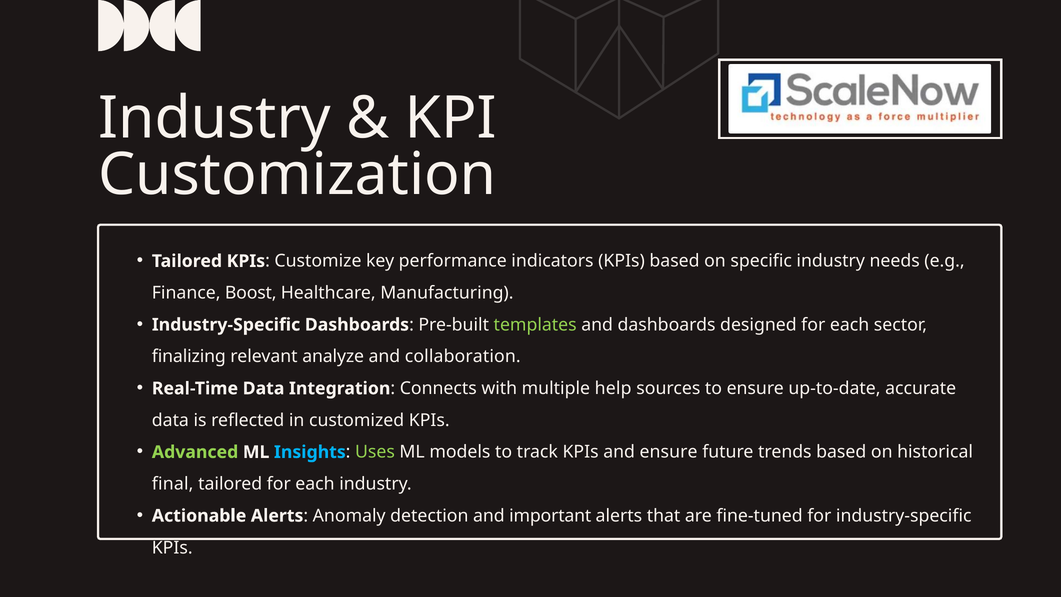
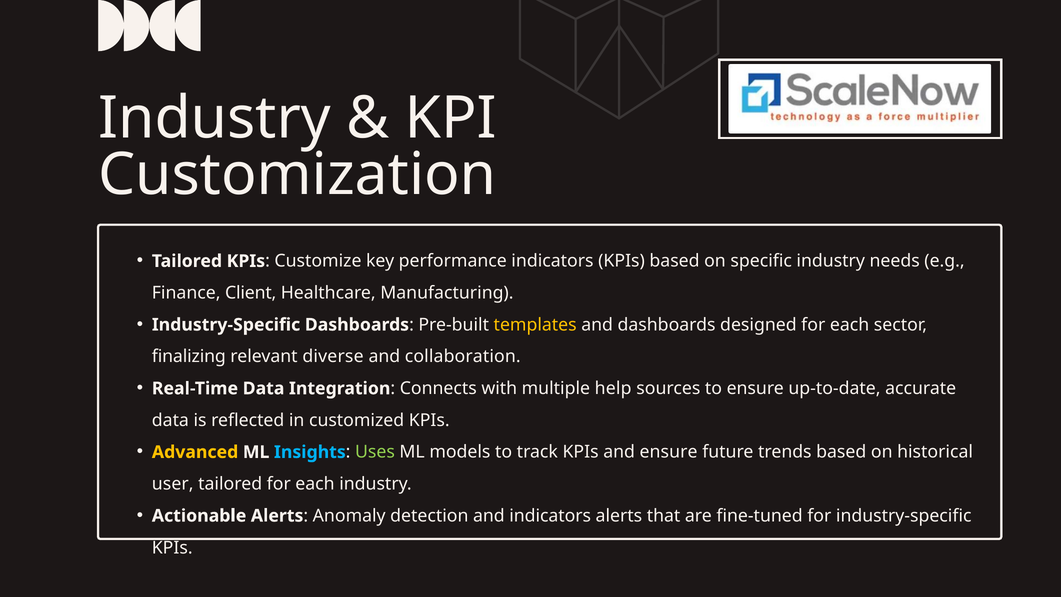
Boost: Boost -> Client (251, 293)
templates colour: light green -> yellow (535, 325)
analyze: analyze -> diverse (333, 357)
Advanced colour: light green -> yellow (195, 452)
final: final -> user (173, 484)
and important: important -> indicators (550, 516)
